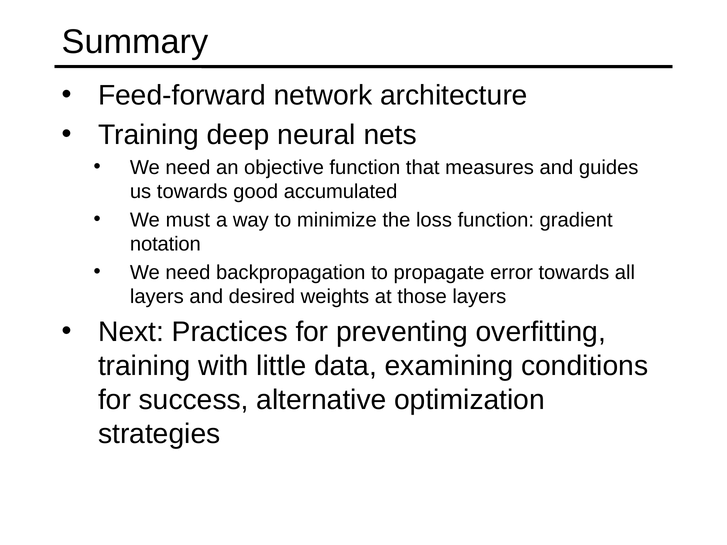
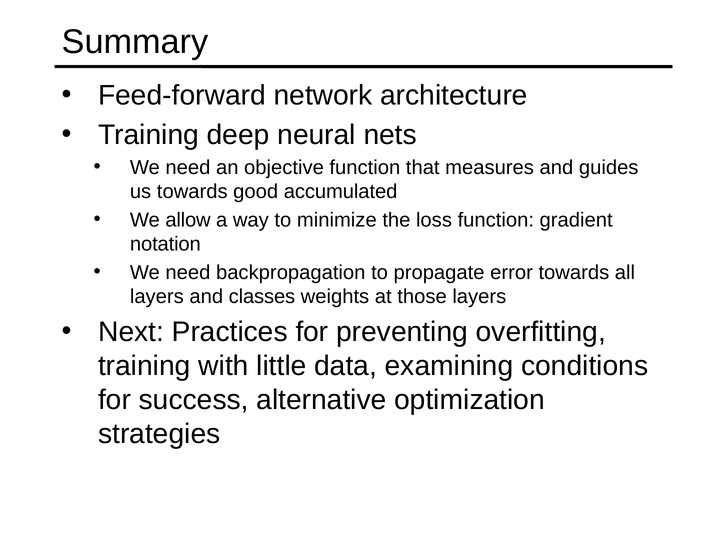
must: must -> allow (188, 220)
desired: desired -> classes (262, 297)
